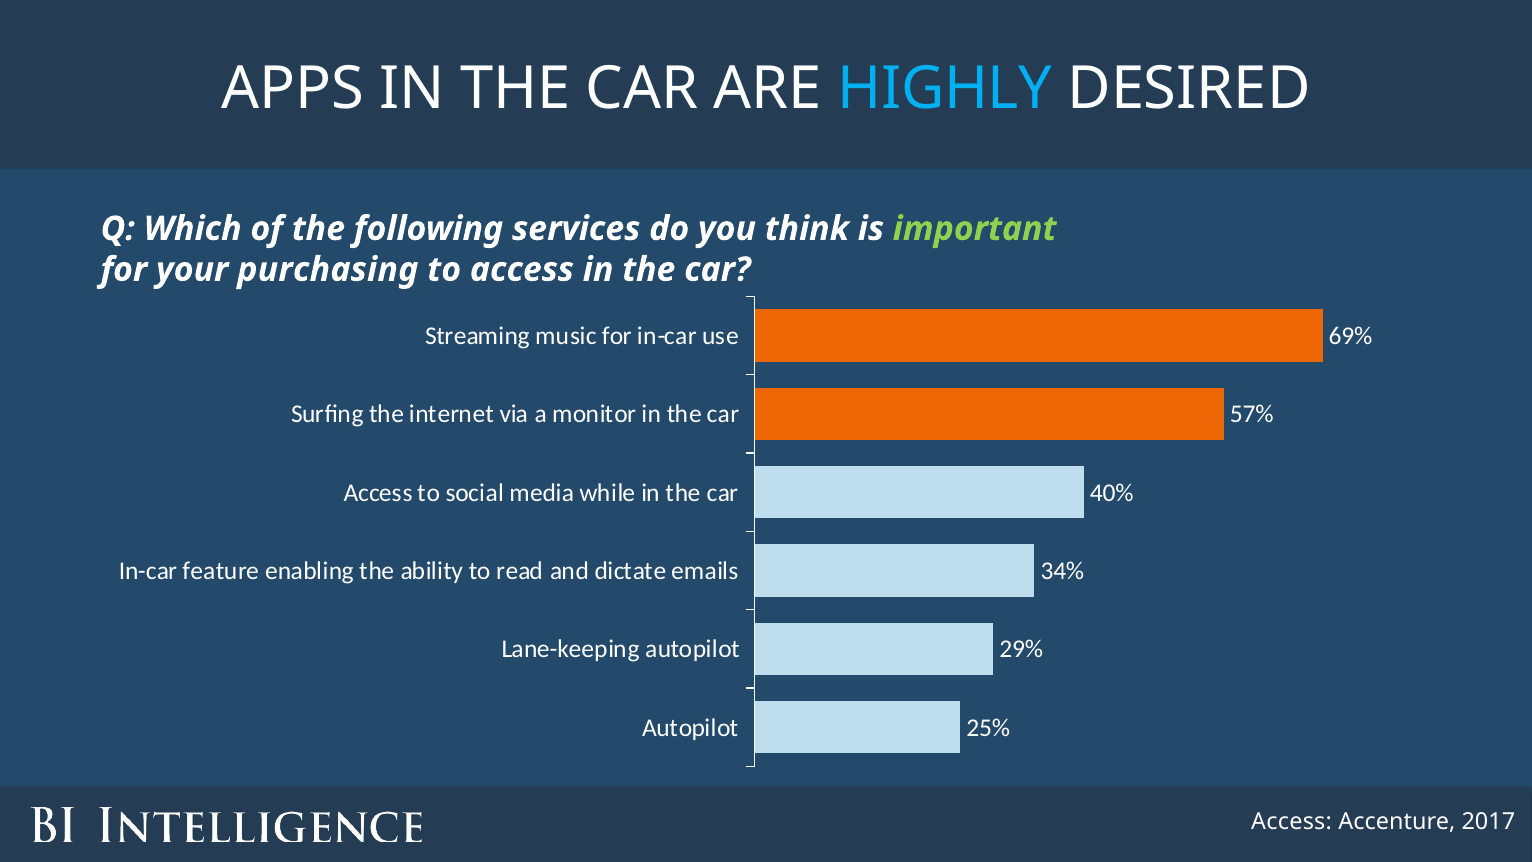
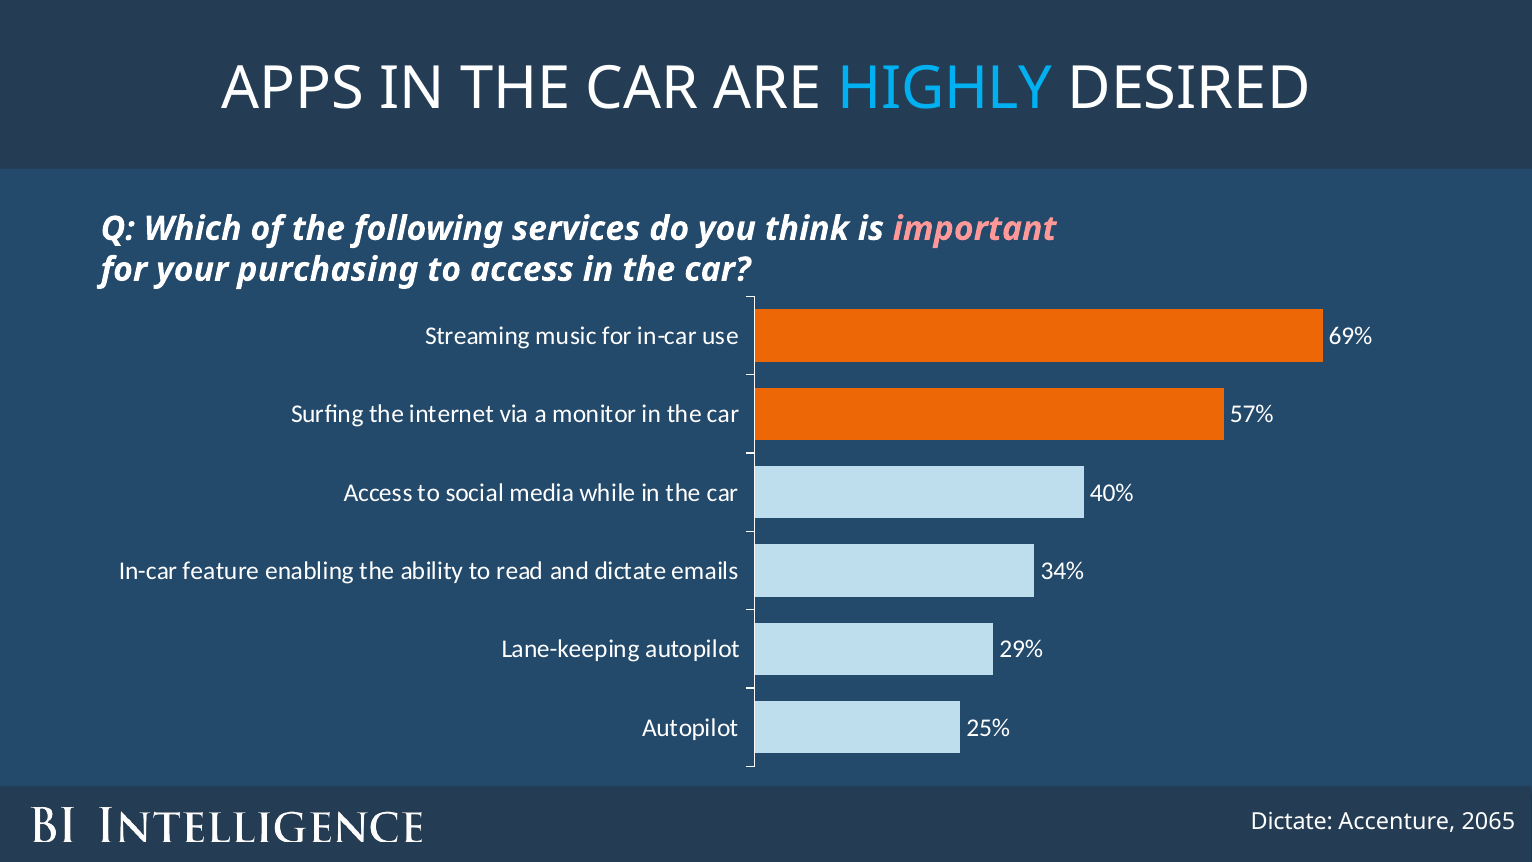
important colour: light green -> pink (975, 229)
Access: Access -> Dictate (1292, 822)
2017: 2017 -> 2065 (1488, 822)
